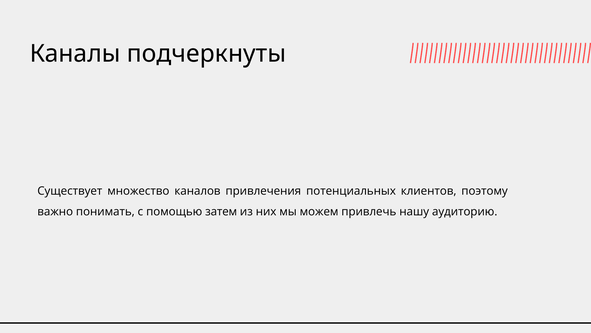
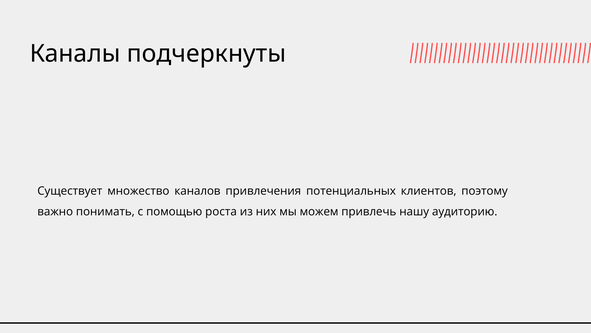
затем: затем -> роста (221, 211)
